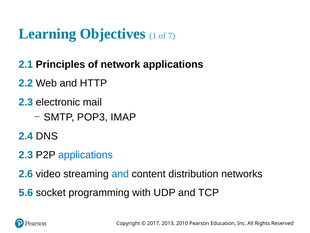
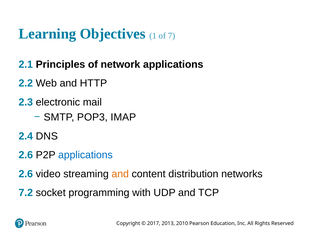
2.3: 2.3 -> 2.6 (26, 155)
and colour: blue -> orange (120, 174)
5.6: 5.6 -> 7.2 (26, 192)
